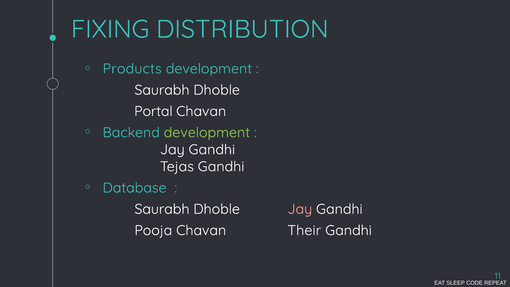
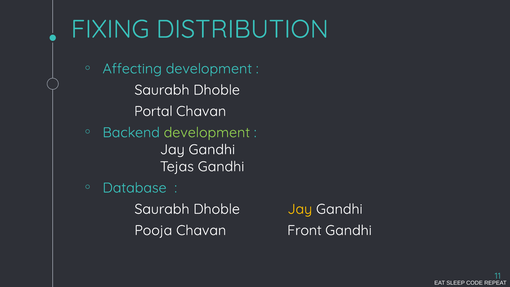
Products: Products -> Affecting (132, 69)
Jay colour: pink -> yellow (300, 209)
Their: Their -> Front (304, 230)
